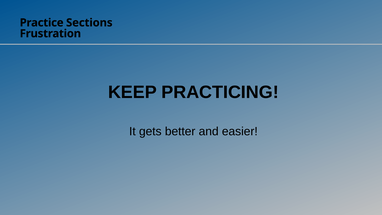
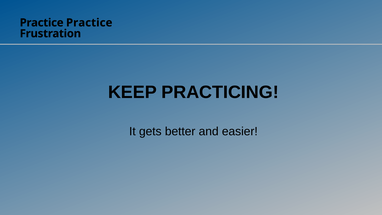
Practice Sections: Sections -> Practice (89, 23)
